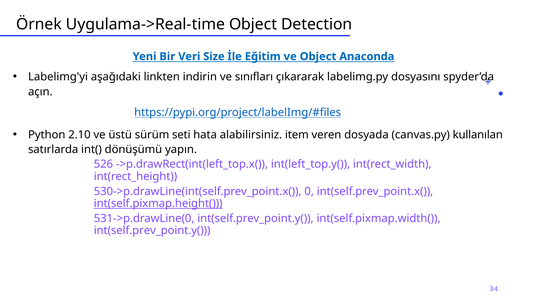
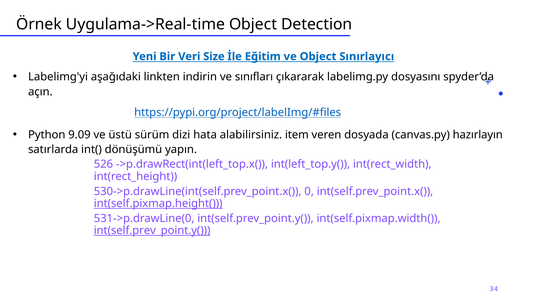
Anaconda: Anaconda -> Sınırlayıcı (367, 57)
2.10: 2.10 -> 9.09 (79, 135)
seti: seti -> dizi (181, 135)
kullanılan: kullanılan -> hazırlayın (478, 135)
int(self.prev_point.y( underline: none -> present (152, 231)
